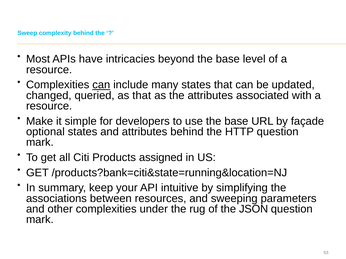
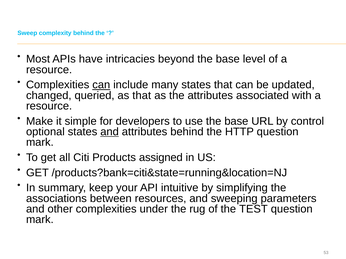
façade: façade -> control (307, 121)
and underline: none -> present (110, 132)
JSON: JSON -> TEST (253, 209)
